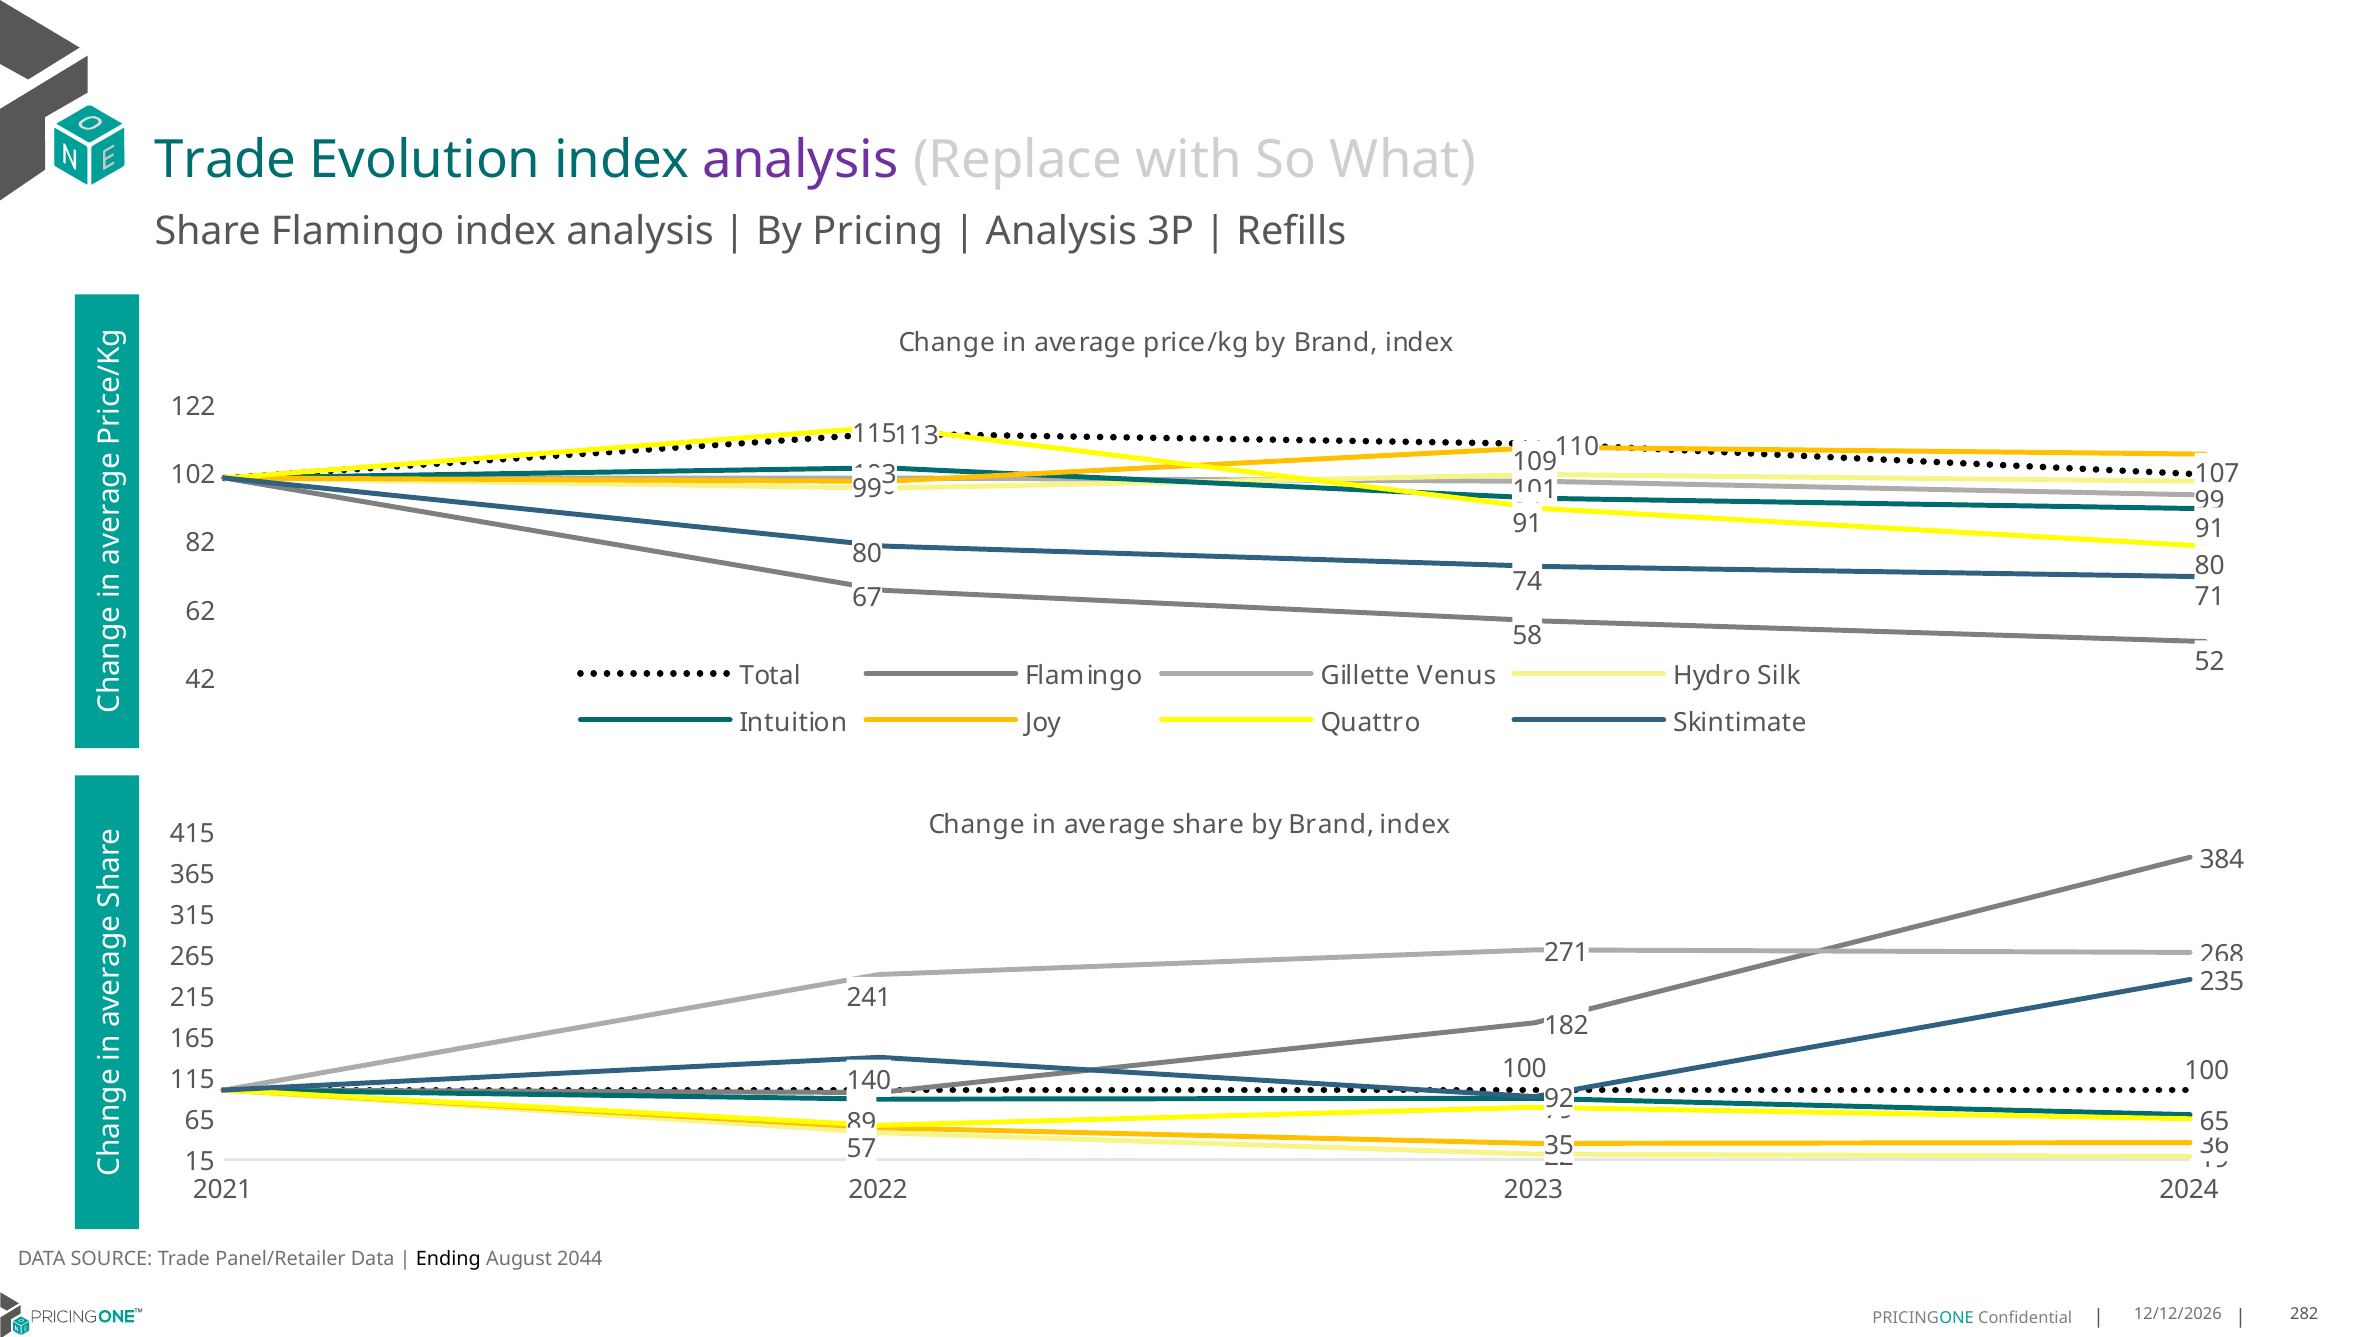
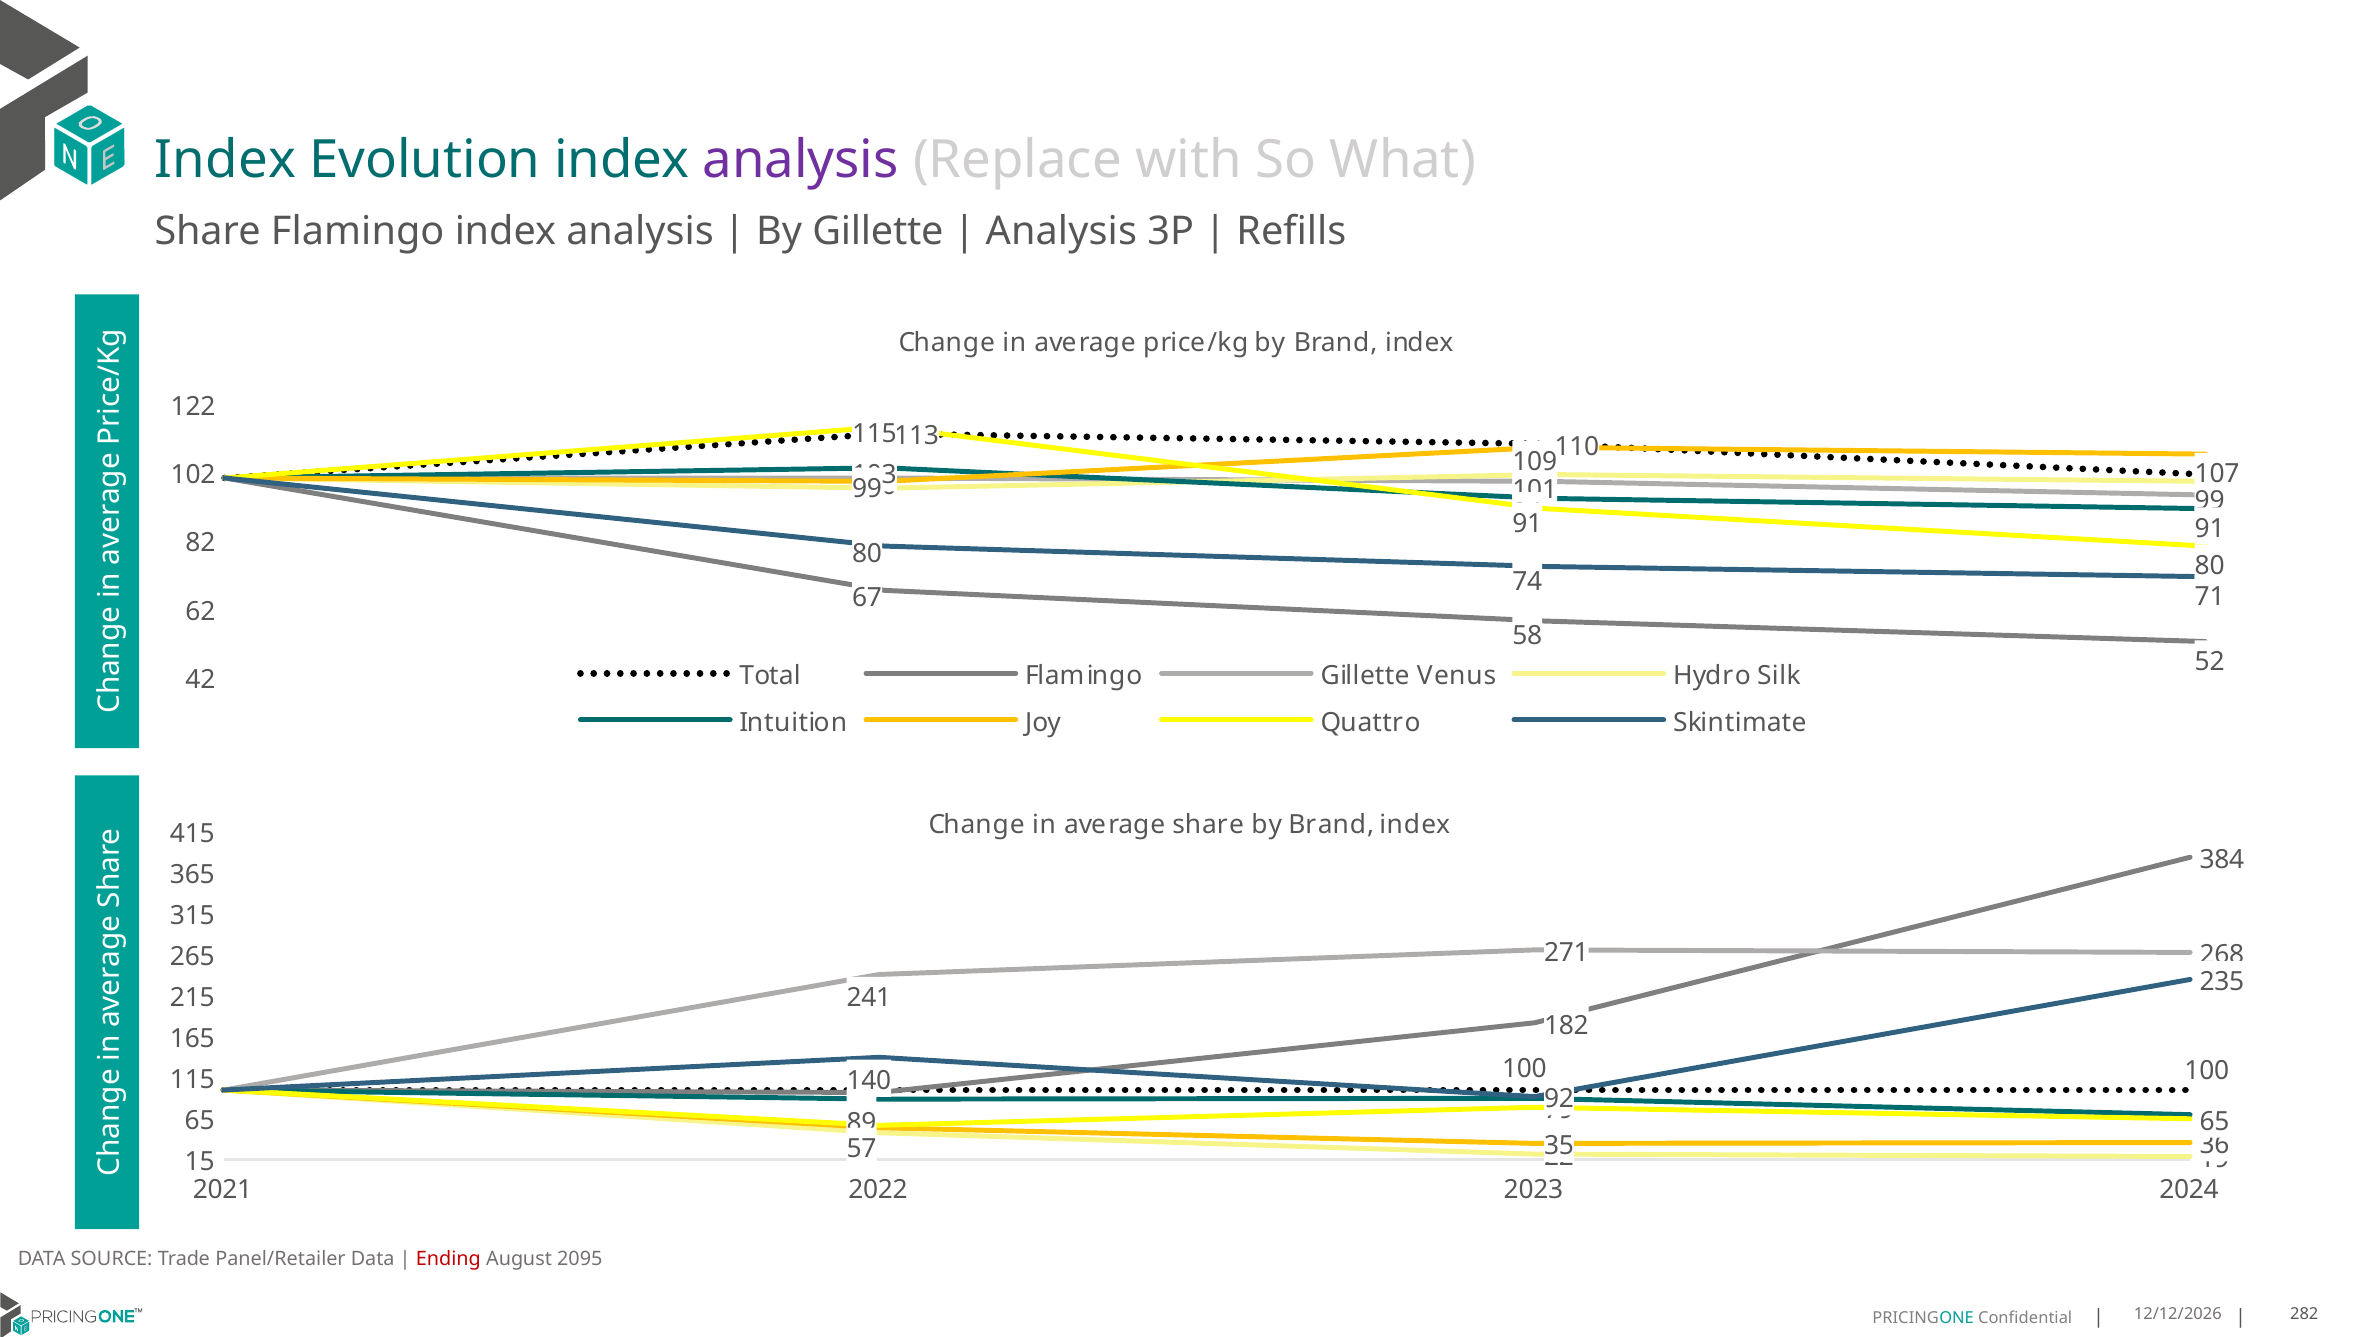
Trade: Trade -> Index (225, 160)
By Pricing: Pricing -> Gillette (878, 232)
Ending colour: black -> red (448, 1259)
2044: 2044 -> 2095 (580, 1259)
